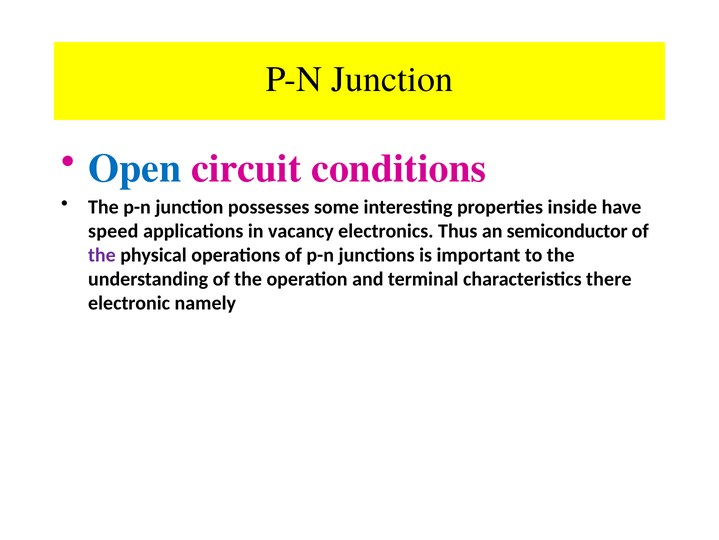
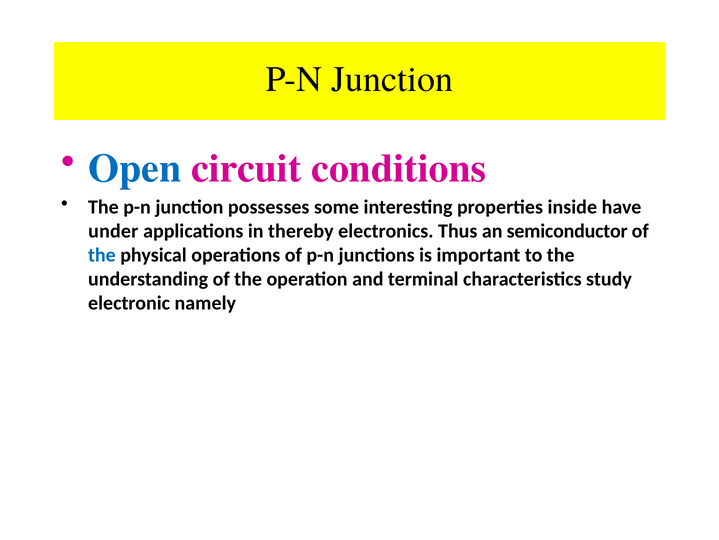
speed: speed -> under (113, 231)
vacancy: vacancy -> thereby (301, 231)
the colour: purple -> blue (102, 255)
there: there -> study (609, 279)
